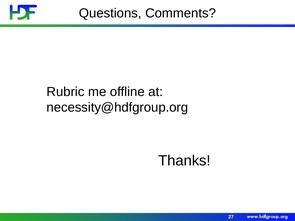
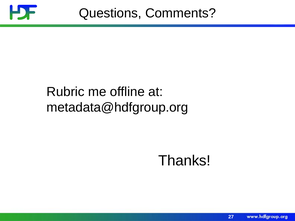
necessity@hdfgroup.org: necessity@hdfgroup.org -> metadata@hdfgroup.org (117, 108)
